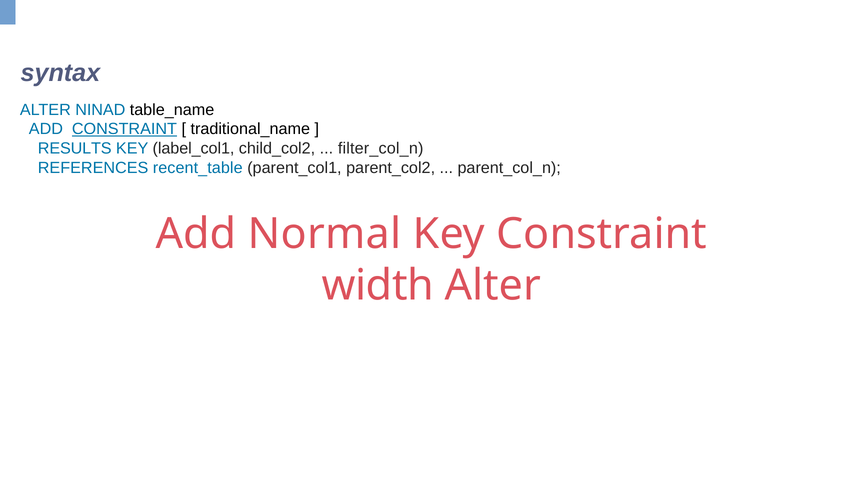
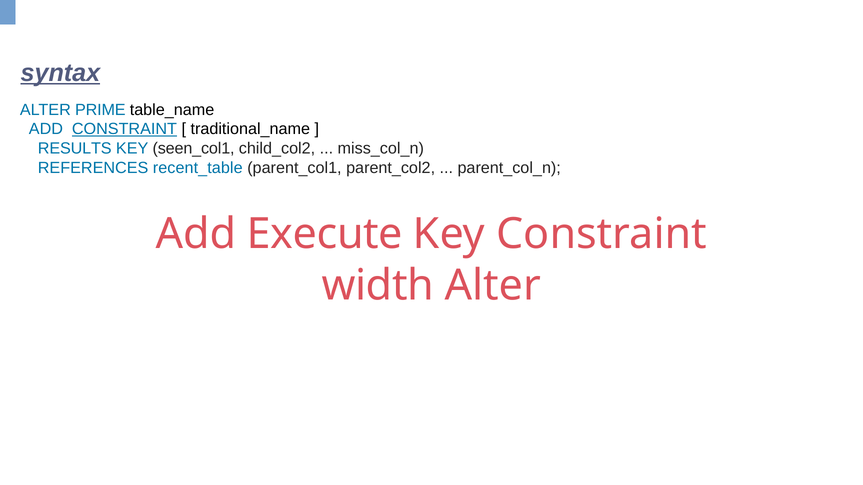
syntax underline: none -> present (60, 73)
NINAD: NINAD -> PRIME (100, 110)
label_col1: label_col1 -> seen_col1 (194, 149)
filter_col_n: filter_col_n -> miss_col_n (381, 149)
Normal: Normal -> Execute (325, 234)
